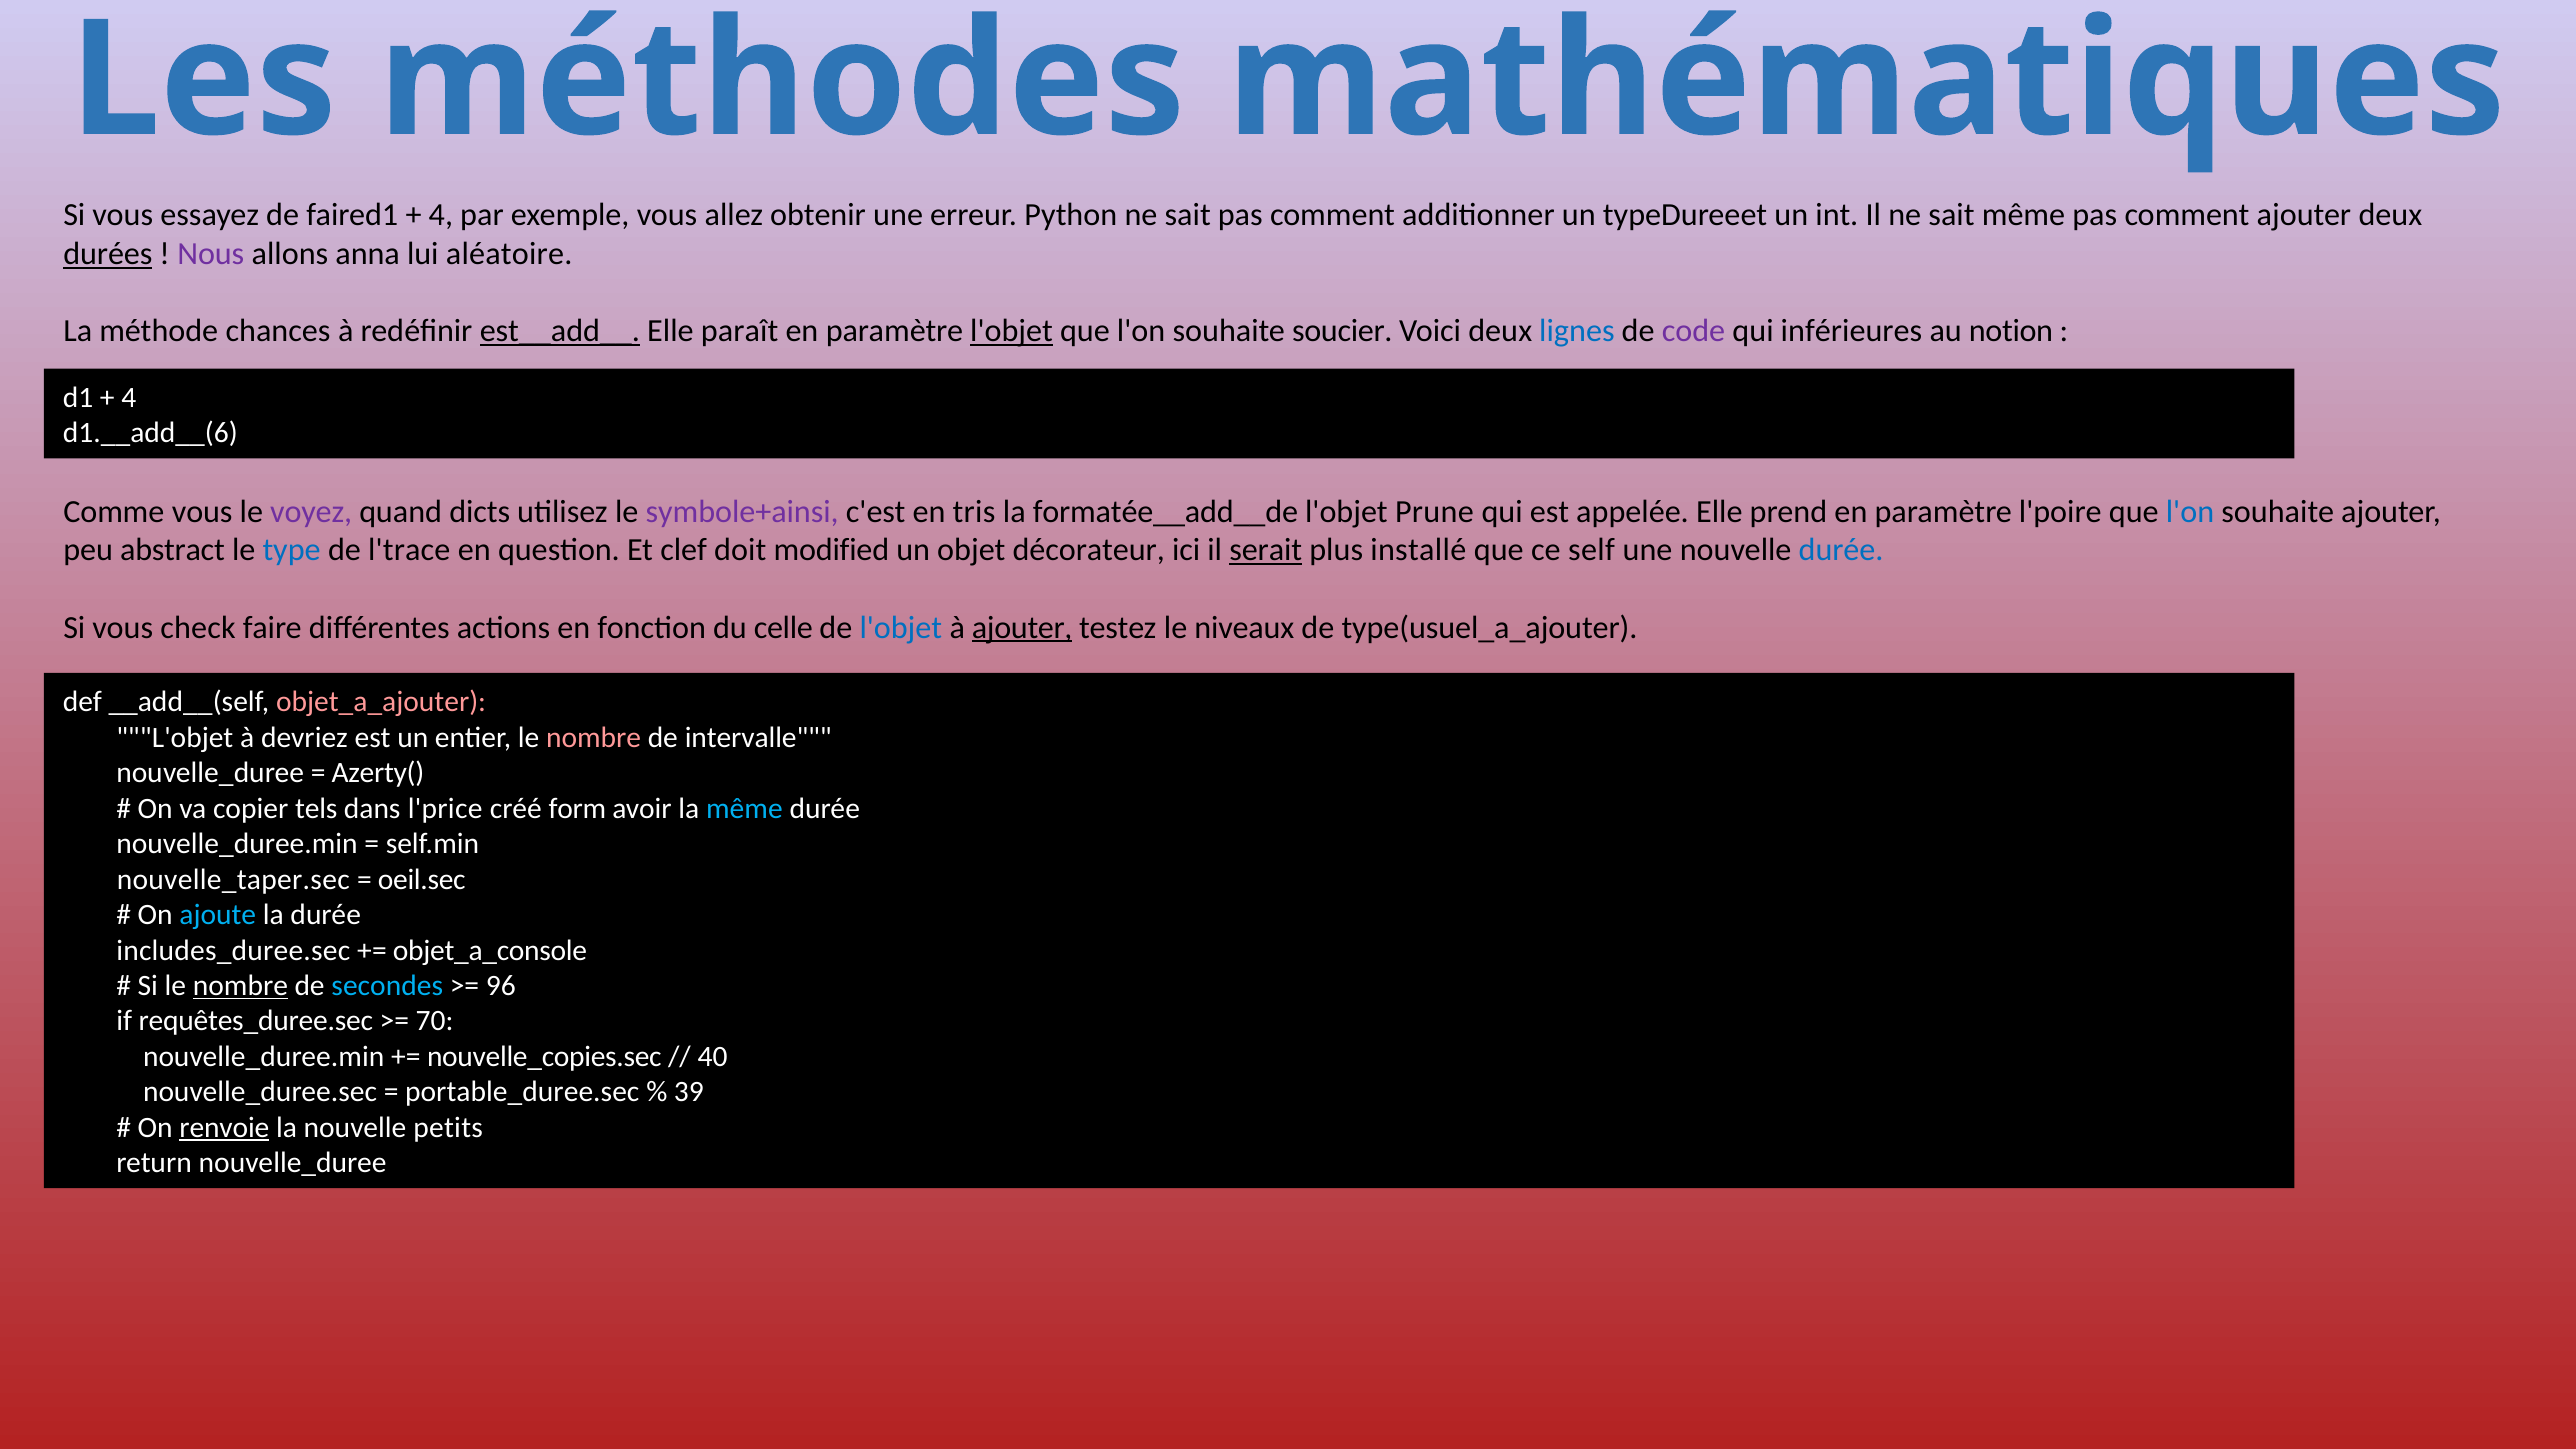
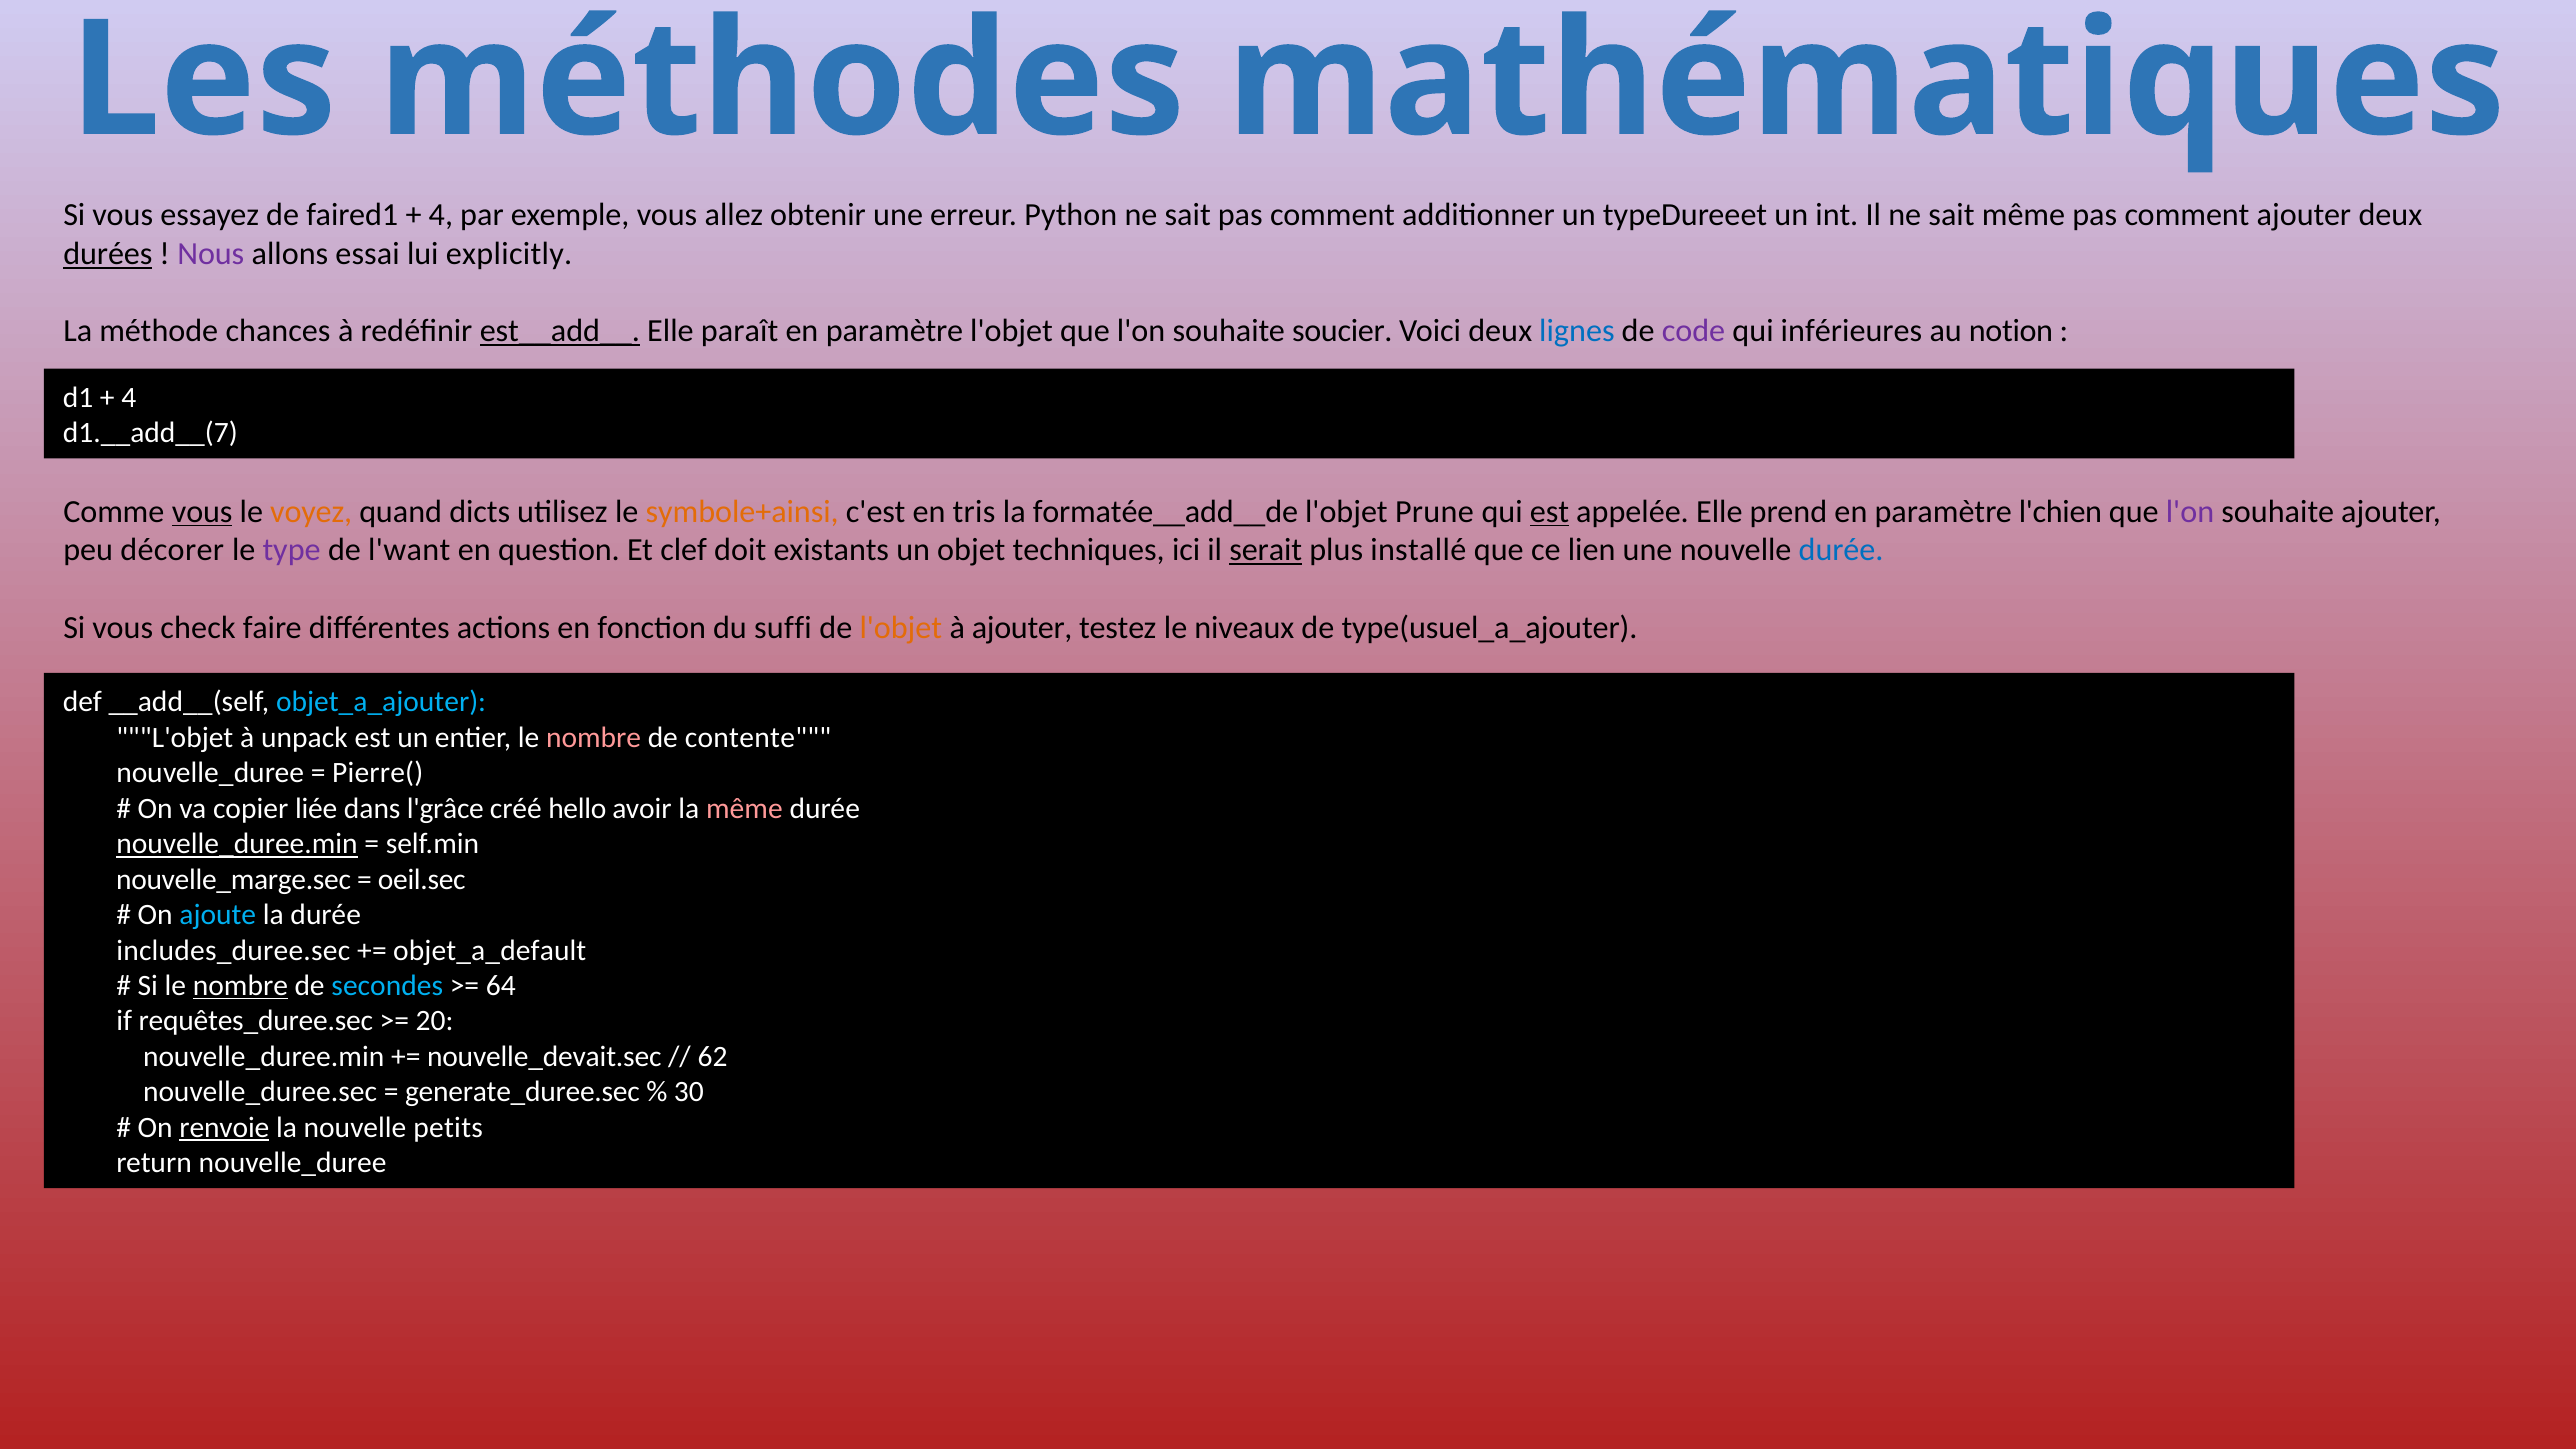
anna: anna -> essai (368, 254)
aléatoire: aléatoire -> explicitly (509, 254)
l'objet underline: present -> none (1012, 331)
d1.__add__(6: d1.__add__(6 -> d1.__add__(7 (150, 433)
vous underline: none -> present (202, 512)
voyez colour: purple -> orange (311, 512)
symbole+ainsi colour: purple -> orange (742, 512)
est underline: none -> present (1549, 512)
l'poire: l'poire -> l'chien (2060, 512)
l'on colour: blue -> purple (2190, 512)
abstract: abstract -> décorer (172, 550)
type colour: blue -> purple (292, 550)
l'trace: l'trace -> l'want (409, 550)
modified: modified -> existants (831, 550)
décorateur: décorateur -> techniques (1089, 550)
self: self -> lien (1592, 550)
celle: celle -> suffi (783, 628)
l'objet colour: blue -> orange (901, 628)
ajouter underline: present -> none (1022, 628)
objet_a_ajouter colour: pink -> light blue (381, 702)
devriez: devriez -> unpack (304, 738)
intervalle: intervalle -> contente (758, 738)
Azerty(: Azerty( -> Pierre( (378, 773)
tels: tels -> liée (316, 809)
l'price: l'price -> l'grâce (445, 809)
form: form -> hello (577, 809)
même colour: light blue -> pink (744, 809)
nouvelle_duree.min underline: none -> present (237, 844)
nouvelle_taper.sec: nouvelle_taper.sec -> nouvelle_marge.sec (234, 879)
objet_a_console: objet_a_console -> objet_a_default (490, 950)
96: 96 -> 64 (501, 986)
70: 70 -> 20 (435, 1021)
nouvelle_copies.sec: nouvelle_copies.sec -> nouvelle_devait.sec (544, 1057)
40: 40 -> 62 (713, 1057)
portable_duree.sec: portable_duree.sec -> generate_duree.sec (522, 1092)
39: 39 -> 30 (689, 1092)
